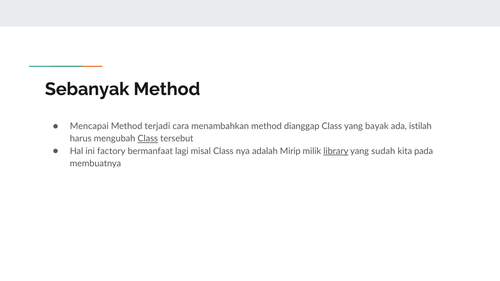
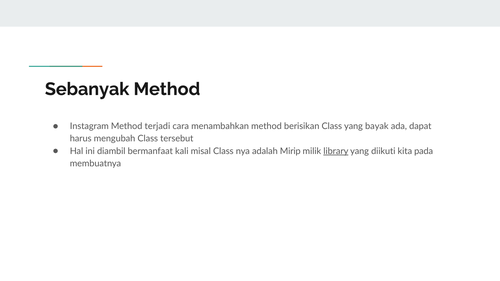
Mencapai: Mencapai -> Instagram (89, 126)
dianggap: dianggap -> berisikan (302, 126)
istilah: istilah -> dapat (420, 126)
Class underline: present -> none (148, 139)
factory: factory -> diambil (111, 151)
lagi: lagi -> kali (182, 151)
sudah: sudah -> diikuti (383, 151)
